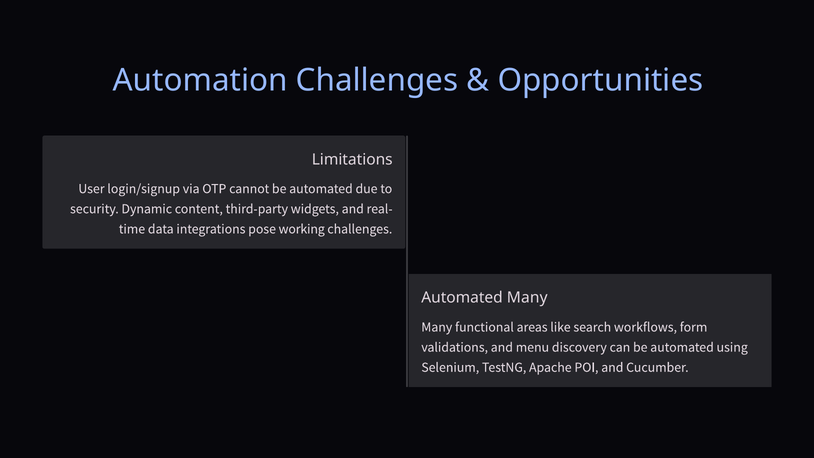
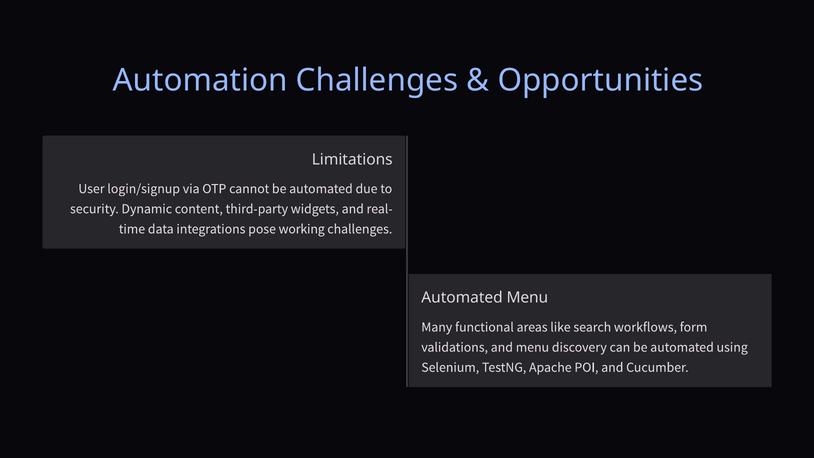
Automated Many: Many -> Menu (527, 298)
